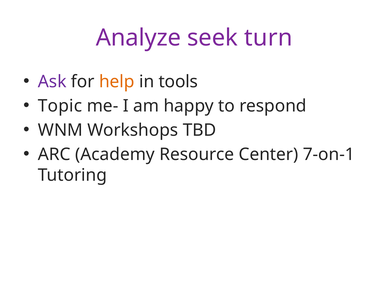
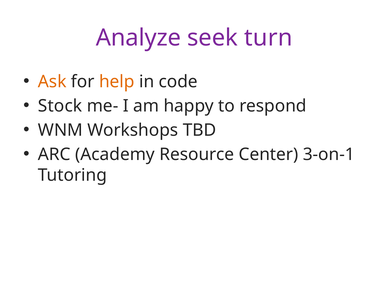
Ask colour: purple -> orange (52, 82)
tools: tools -> code (178, 82)
Topic: Topic -> Stock (60, 106)
7-on-1: 7-on-1 -> 3-on-1 (329, 154)
